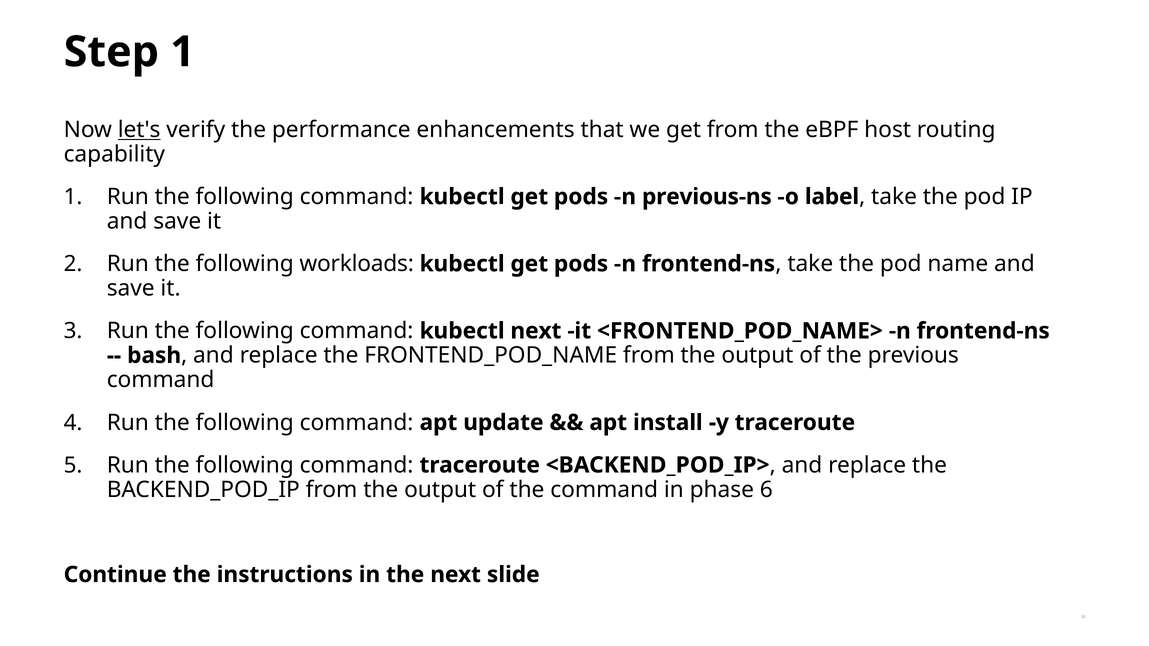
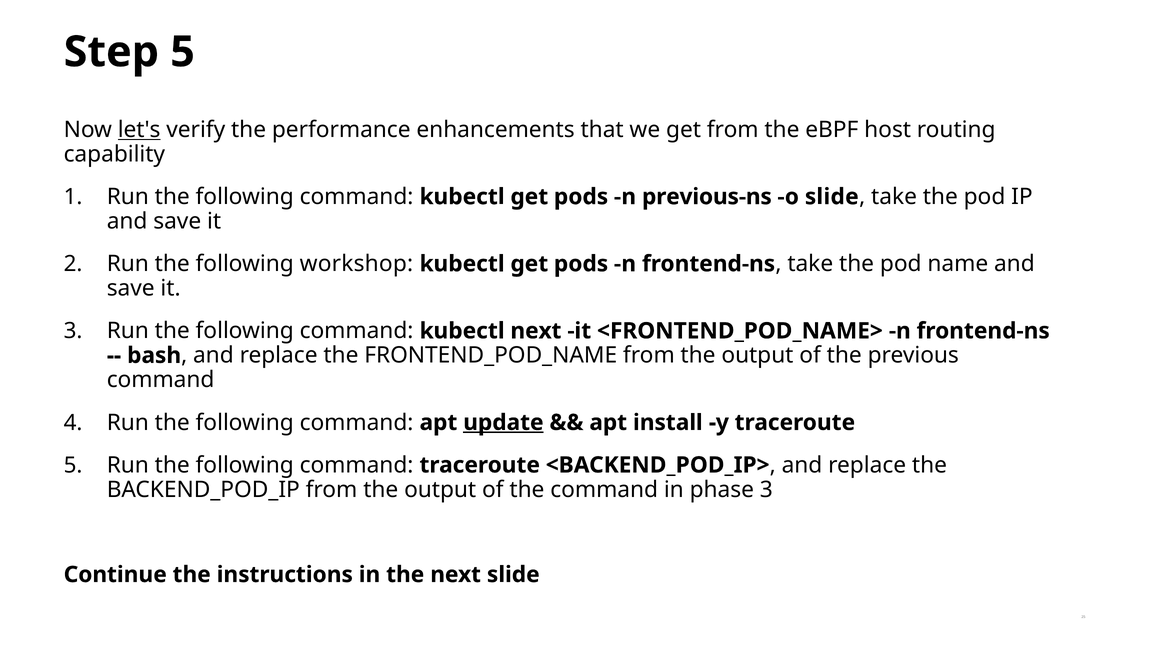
Step 1: 1 -> 5 (183, 52)
o label: label -> slide (832, 197)
workloads: workloads -> workshop (356, 264)
update underline: none -> present (503, 423)
phase 6: 6 -> 3 (766, 490)
